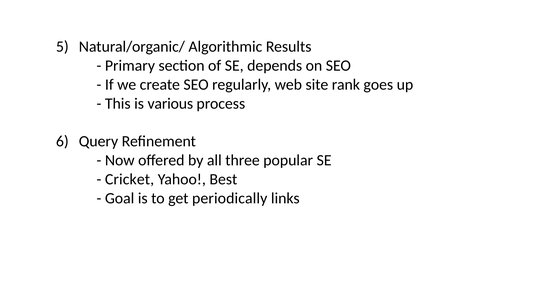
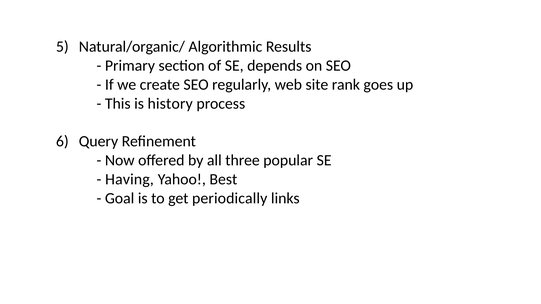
various: various -> history (170, 104)
Cricket: Cricket -> Having (129, 179)
